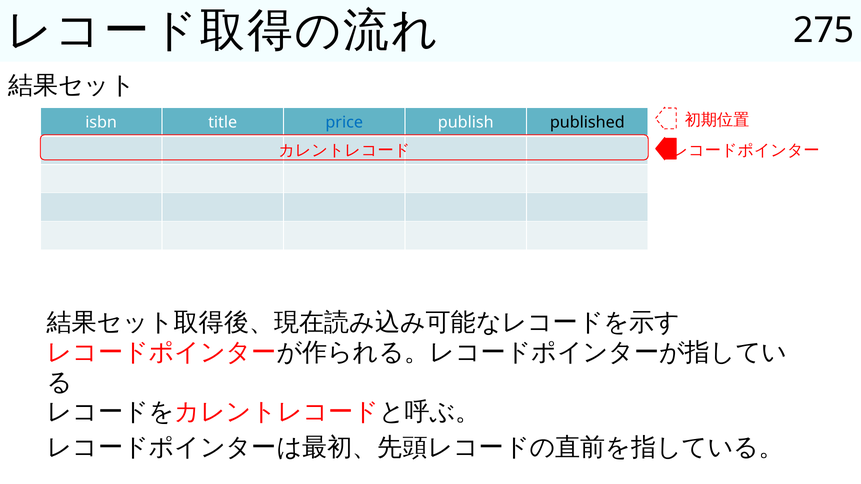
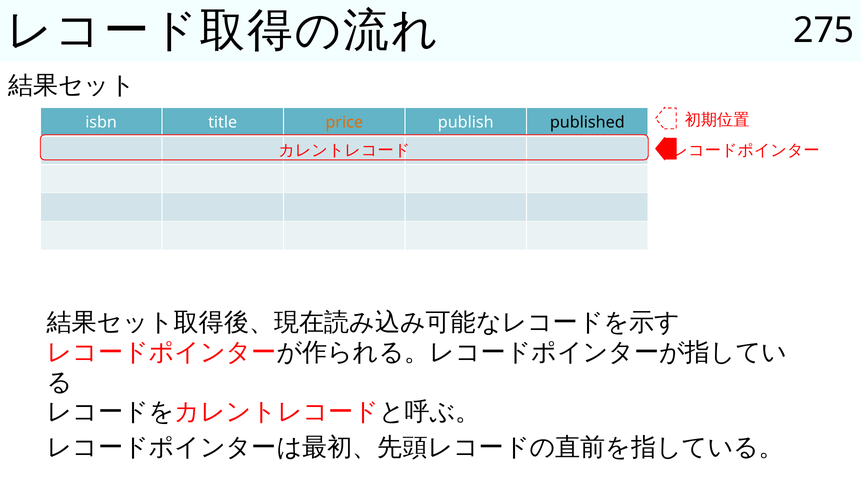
price colour: blue -> orange (344, 123)
